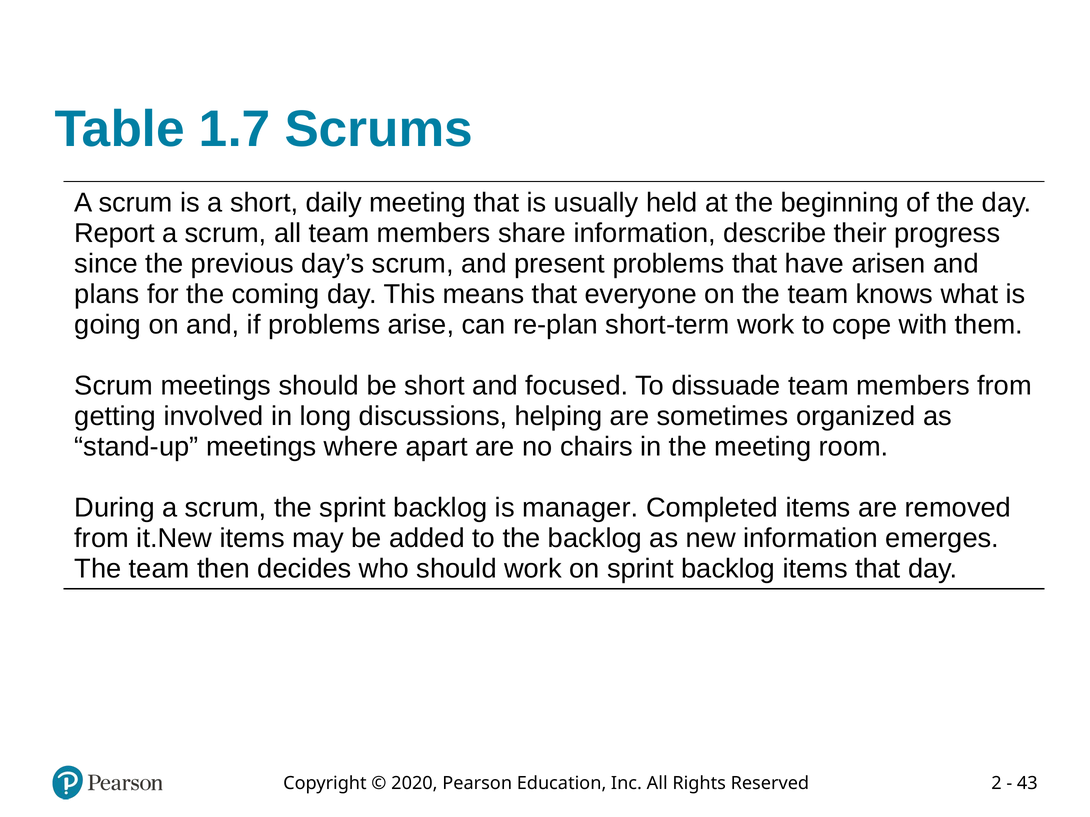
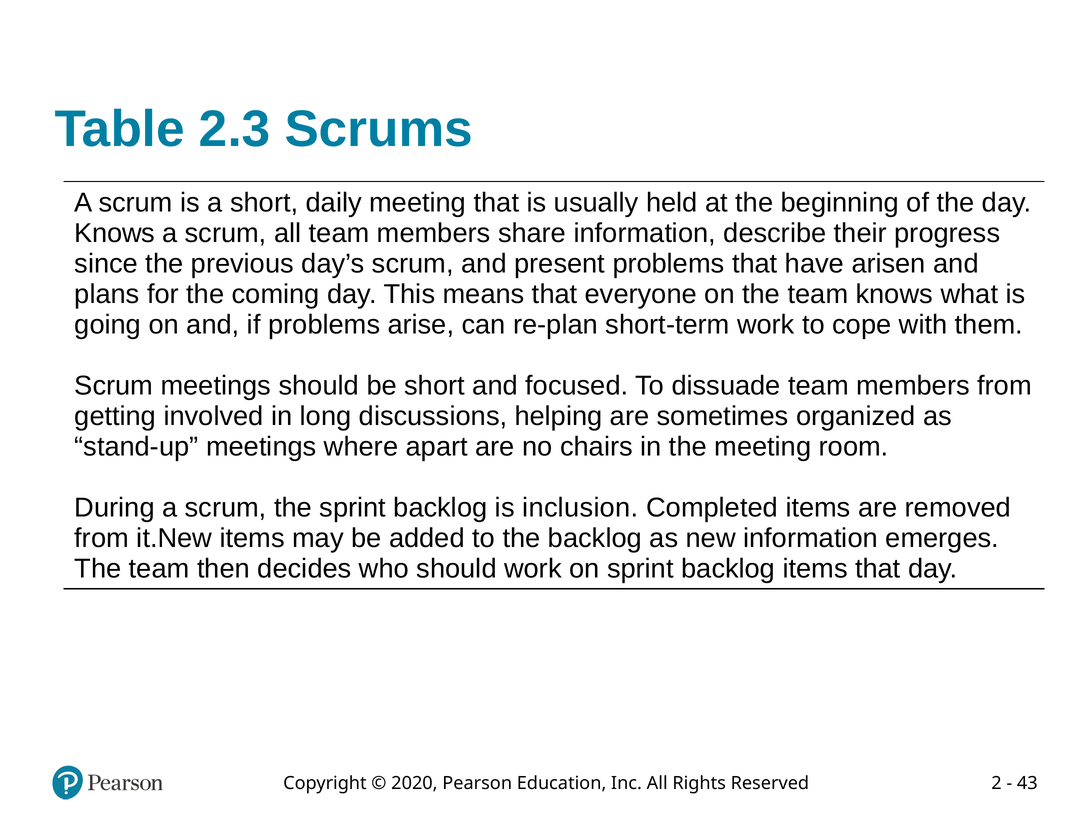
1.7: 1.7 -> 2.3 (235, 129)
Report: Report -> Knows (115, 233)
manager: manager -> inclusion (580, 508)
